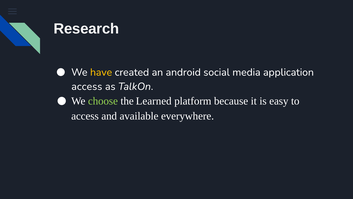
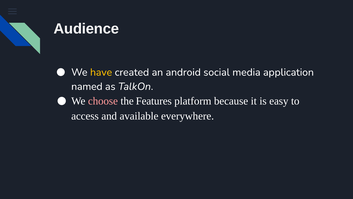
Research: Research -> Audience (86, 29)
access: access -> named (87, 86)
choose colour: light green -> pink (103, 101)
Learned: Learned -> Features (154, 101)
